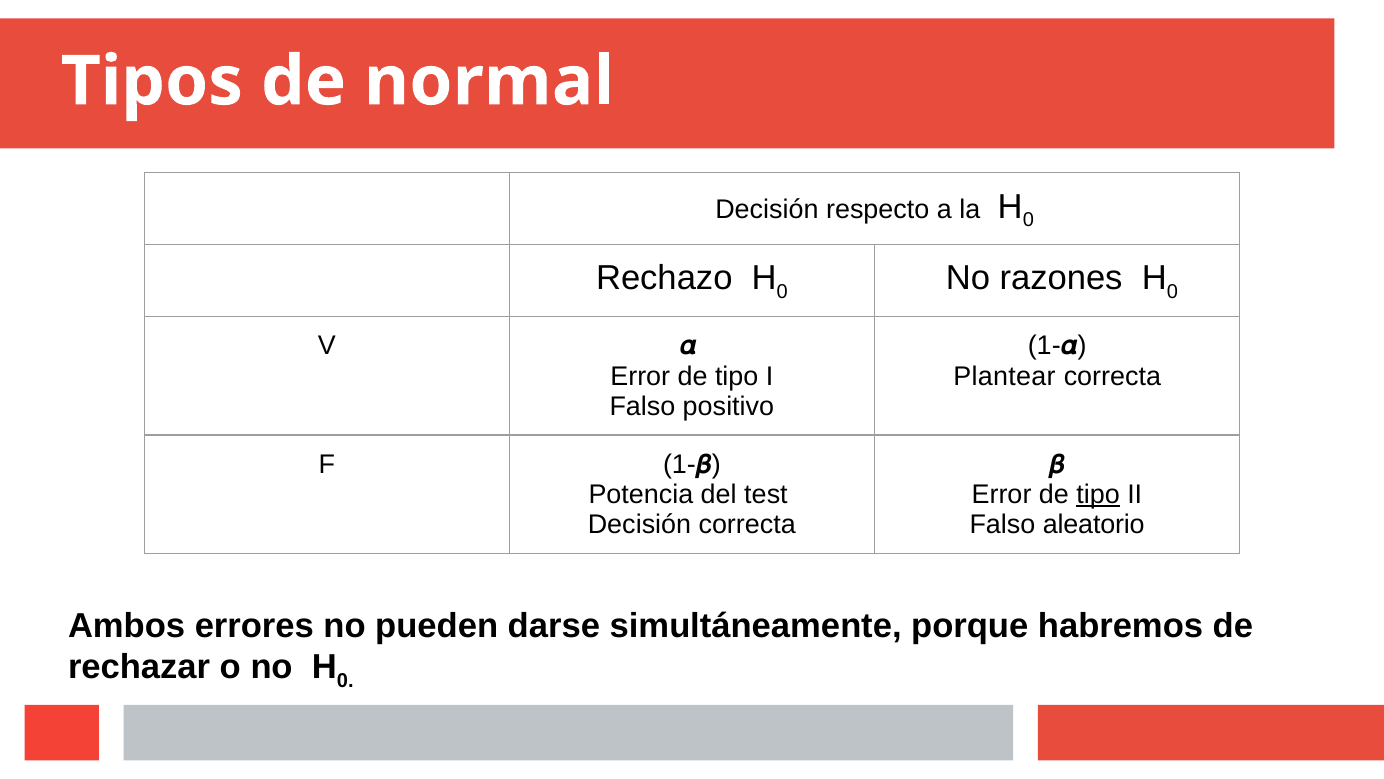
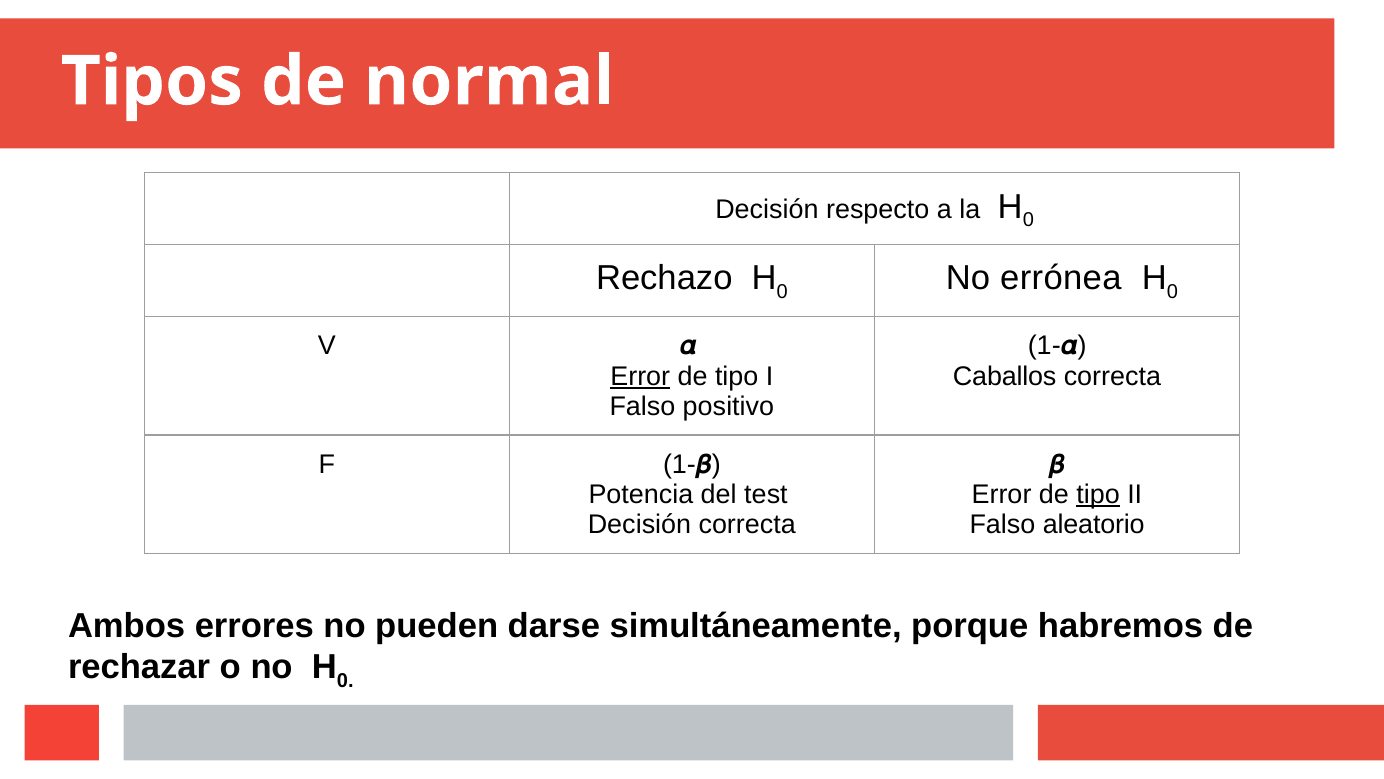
razones: razones -> errónea (1061, 278)
Error underline: none -> present (640, 376)
Plantear: Plantear -> Caballos (1005, 376)
